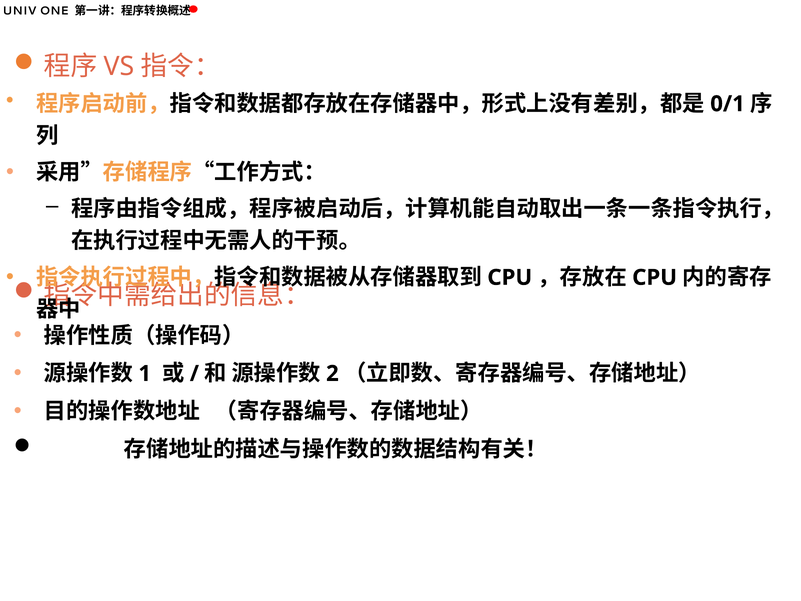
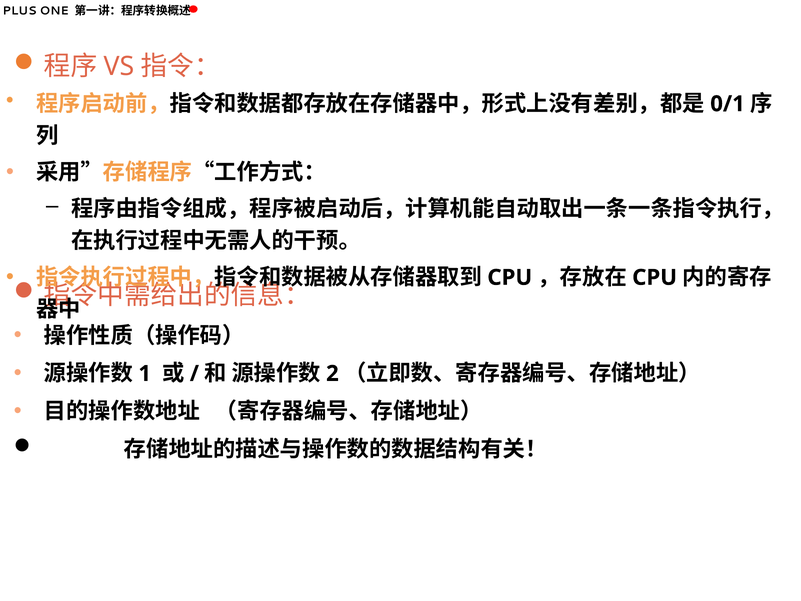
UNIV: UNIV -> PLUS (20, 11)
